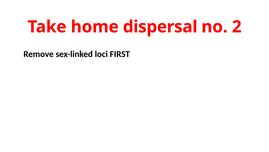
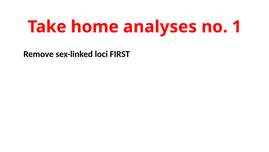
dispersal: dispersal -> analyses (160, 27)
2: 2 -> 1 (237, 27)
